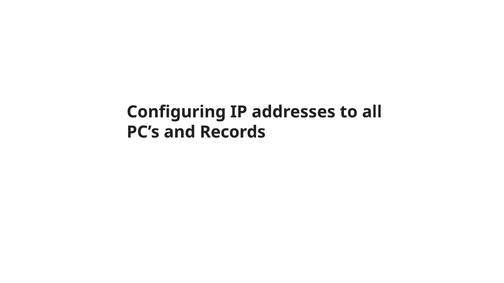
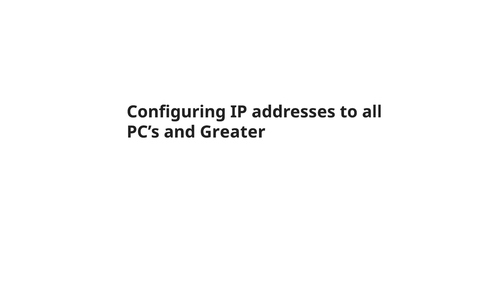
Records: Records -> Greater (233, 132)
